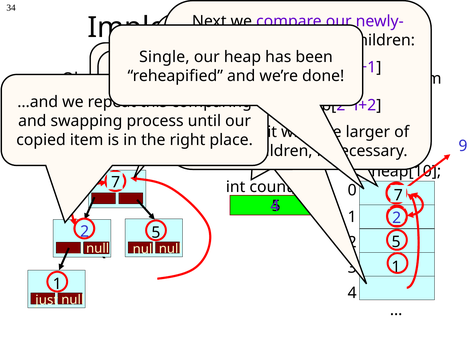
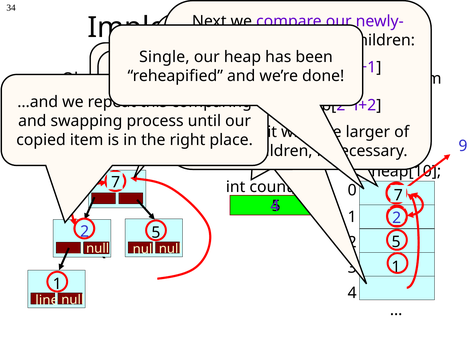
just: just -> line (47, 300)
